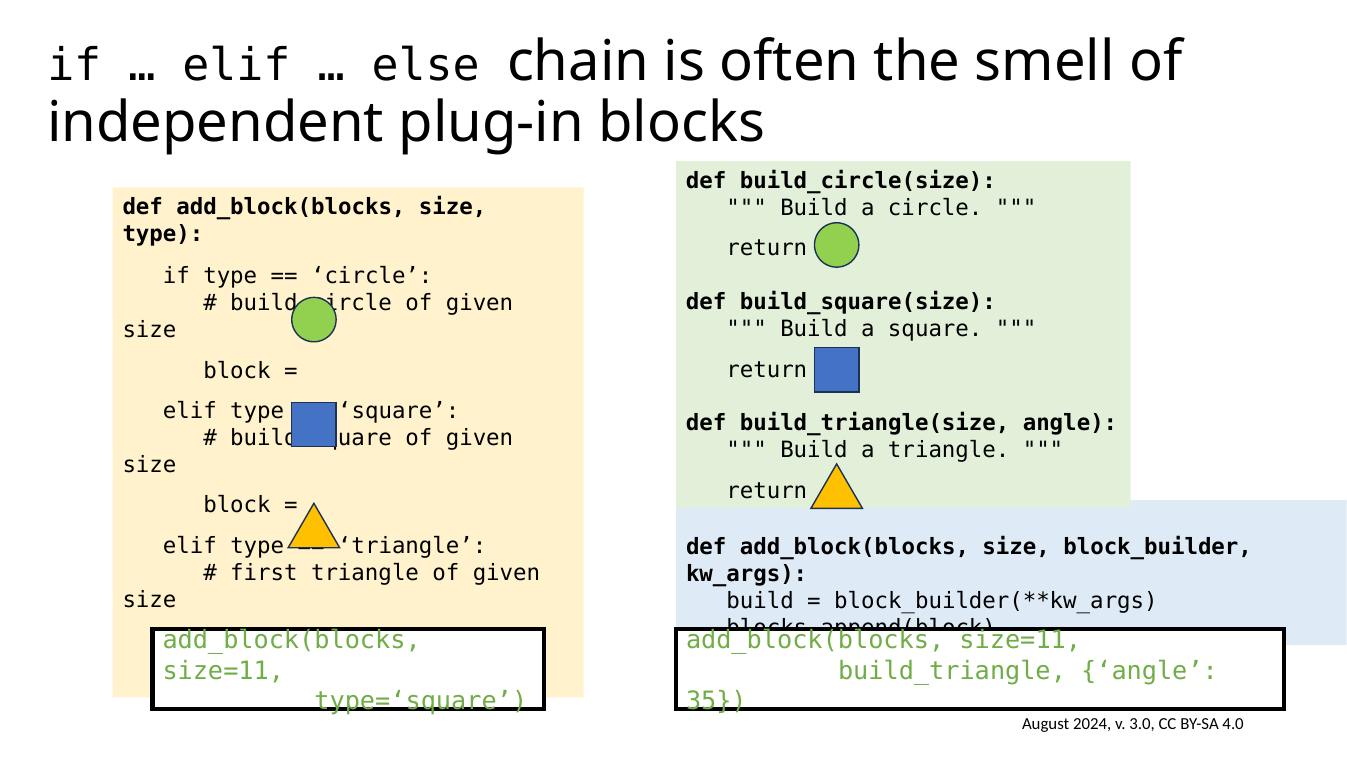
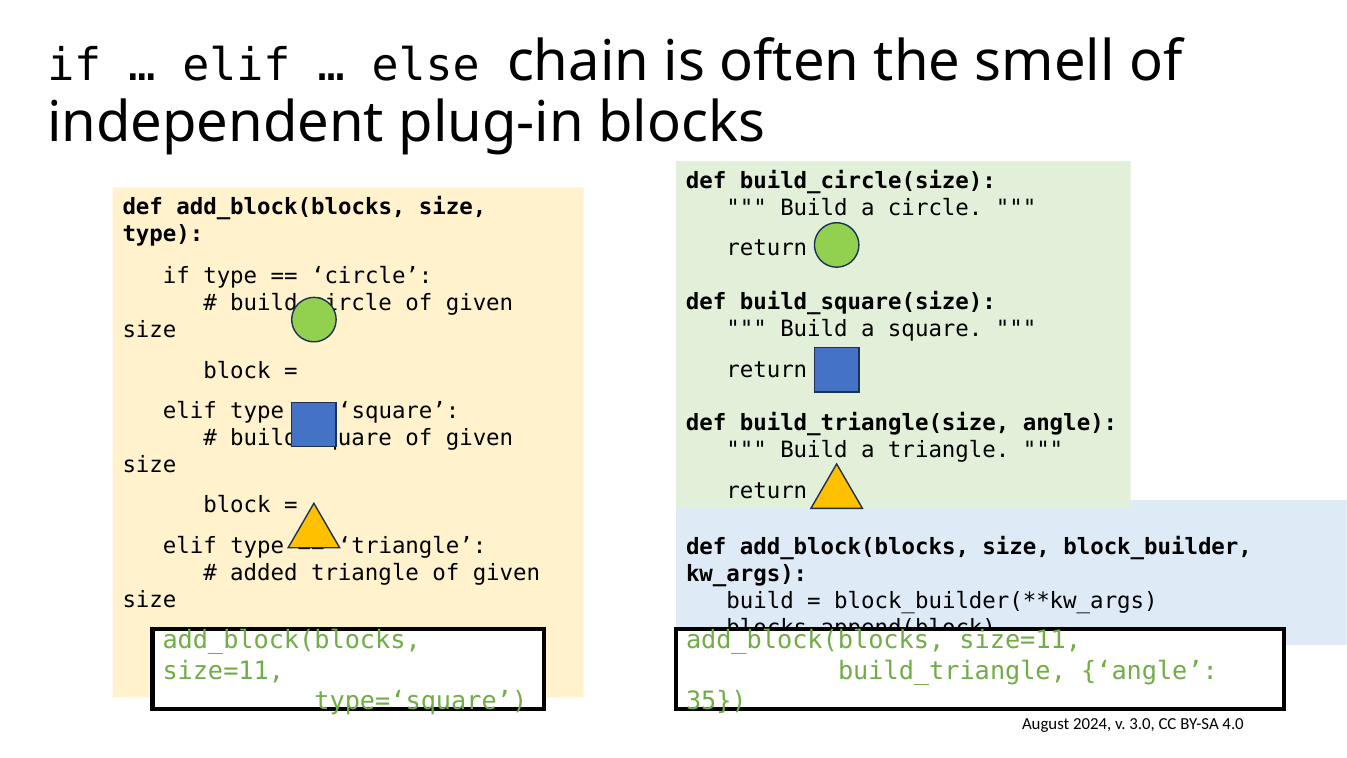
first: first -> added (264, 573)
